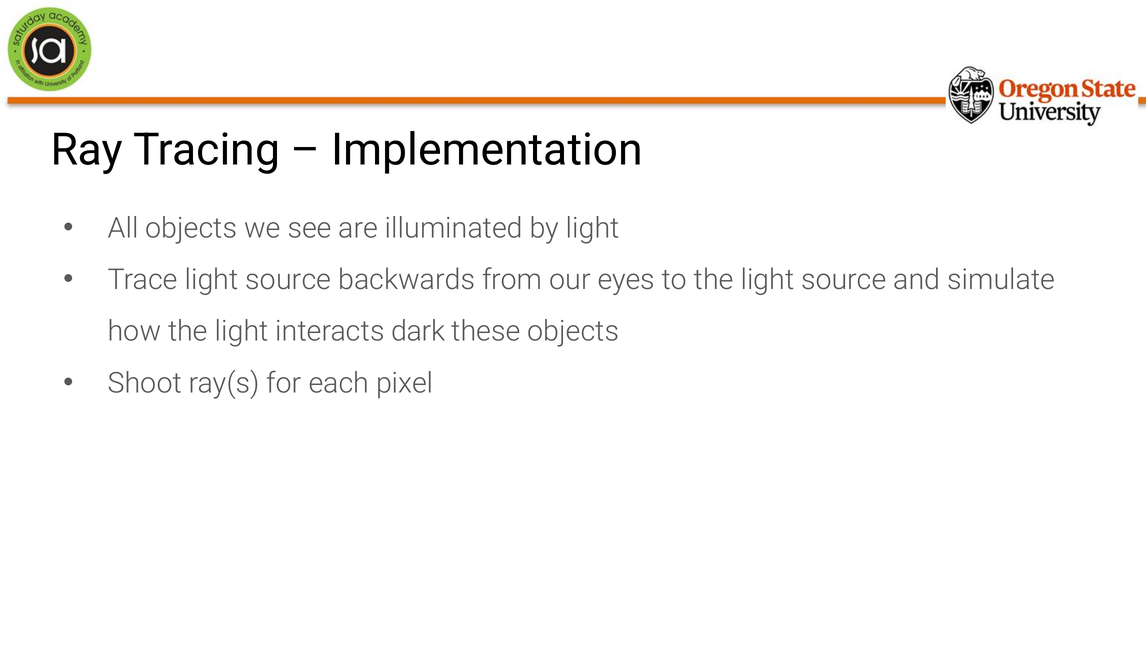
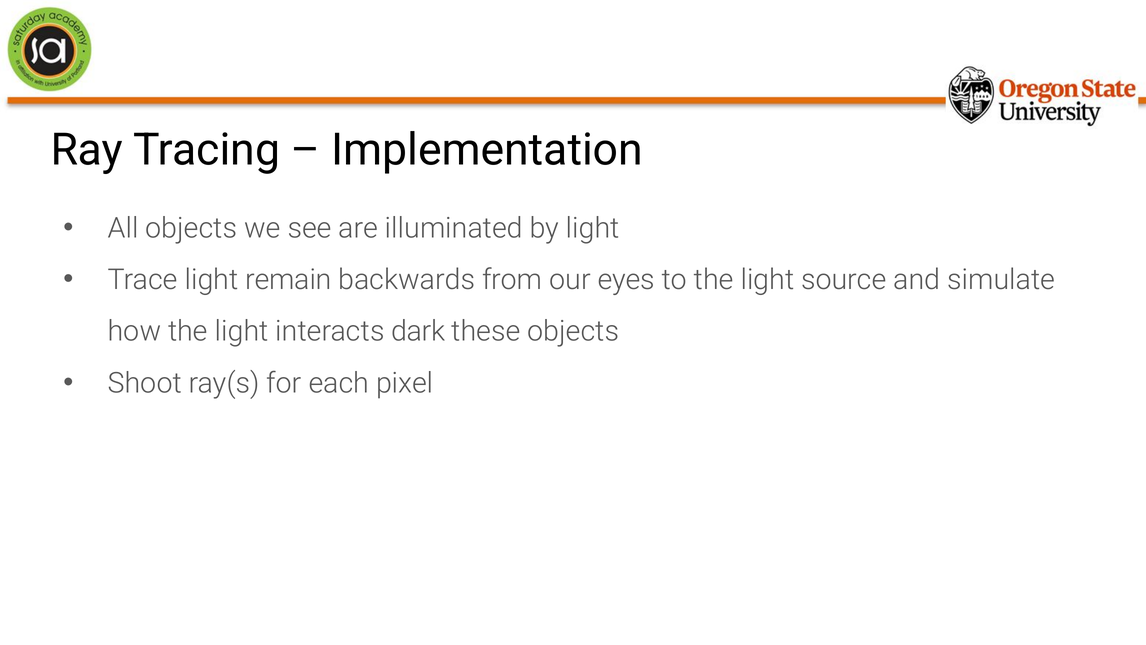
Trace light source: source -> remain (288, 280)
